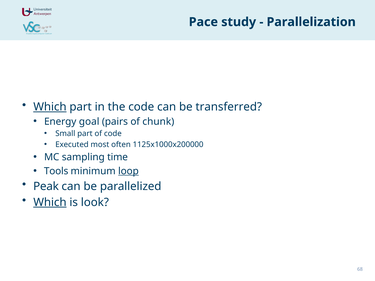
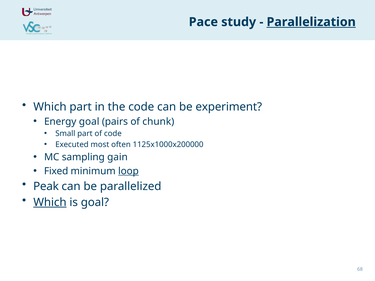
Parallelization underline: none -> present (311, 22)
Which underline: present -> none (50, 107)
transferred: transferred -> experiment (229, 107)
time: time -> gain (117, 157)
Tools: Tools -> Fixed (56, 171)
is look: look -> goal (95, 202)
